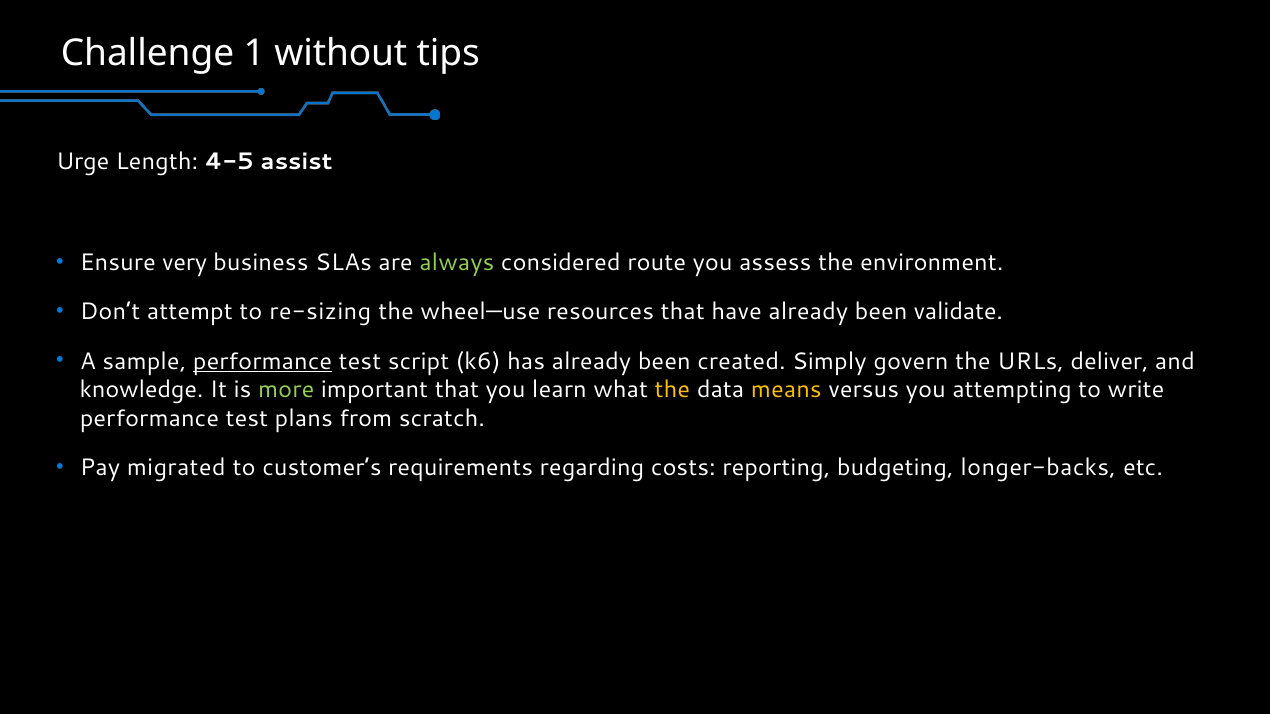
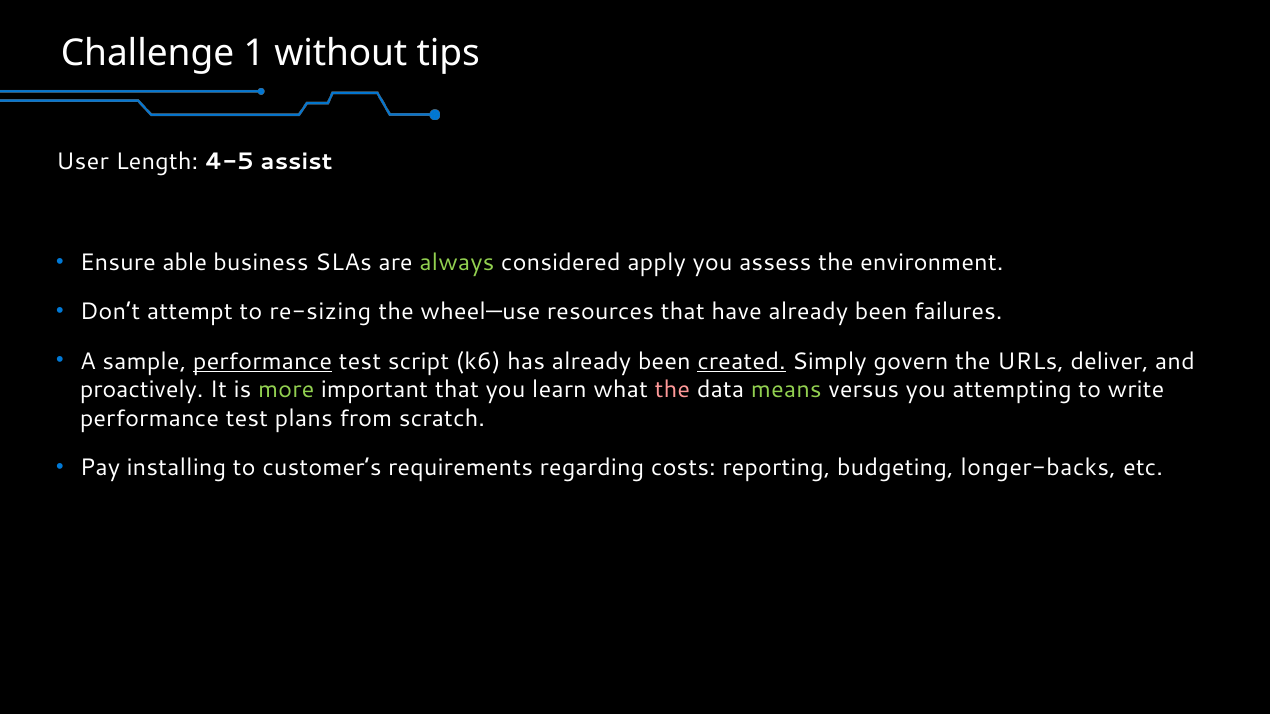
Urge: Urge -> User (83, 162)
very: very -> able (185, 263)
route: route -> apply (657, 263)
validate: validate -> failures (958, 312)
created underline: none -> present (742, 361)
knowledge: knowledge -> proactively (142, 390)
the colour: yellow -> pink (672, 390)
means colour: yellow -> light green (786, 390)
migrated: migrated -> installing (176, 468)
